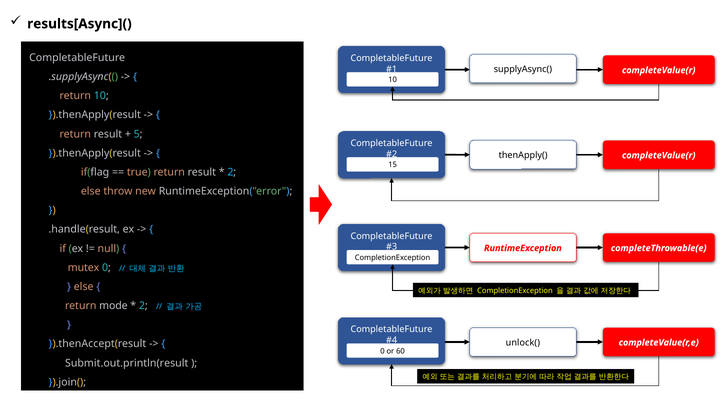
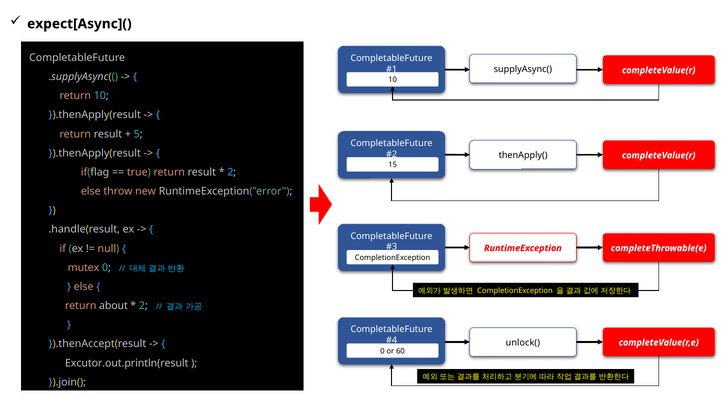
results[Async](: results[Async]( -> expect[Async]( (79, 24)
mode: mode -> about (113, 305)
Submit.out.println(result: Submit.out.println(result -> Excutor.out.println(result (127, 363)
